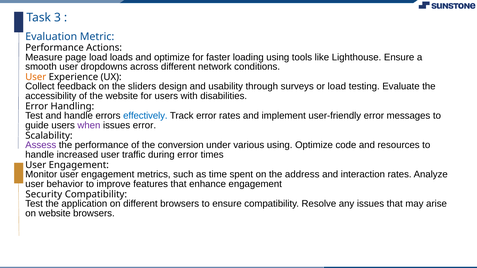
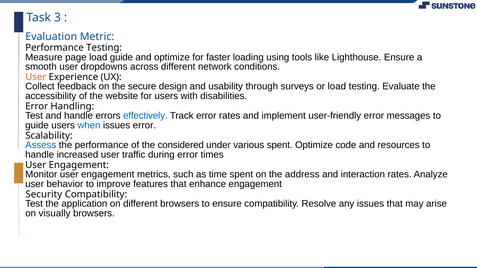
Performance Actions: Actions -> Testing (104, 48)
load loads: loads -> guide (121, 57)
sliders: sliders -> secure (142, 87)
when colour: purple -> blue (89, 125)
Assess colour: purple -> blue (41, 145)
conversion: conversion -> considered (181, 145)
various using: using -> spent (280, 145)
on website: website -> visually (55, 213)
